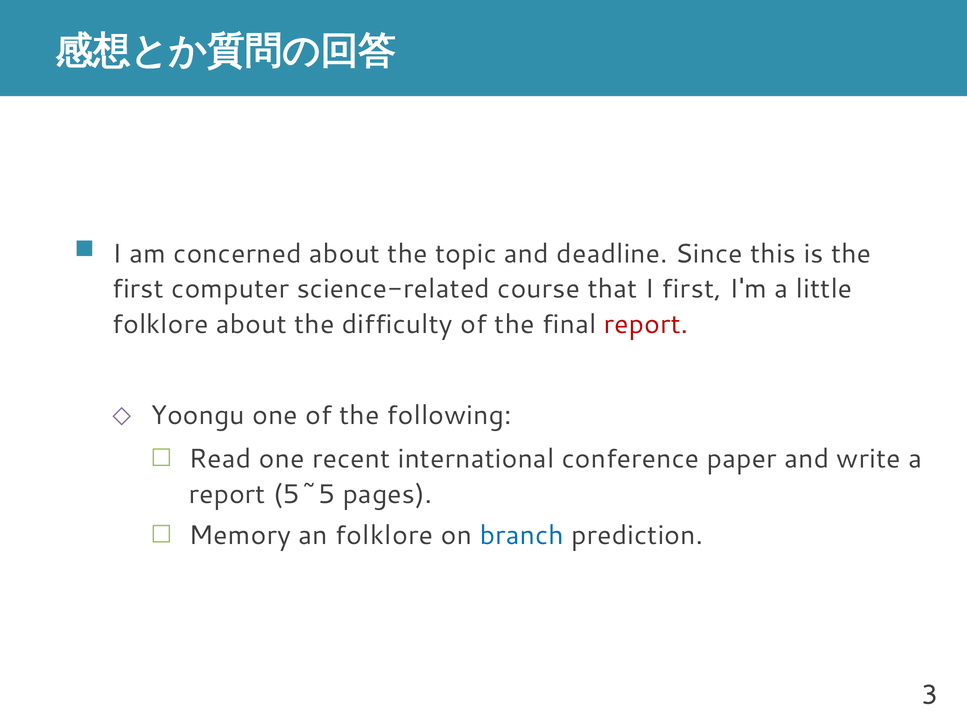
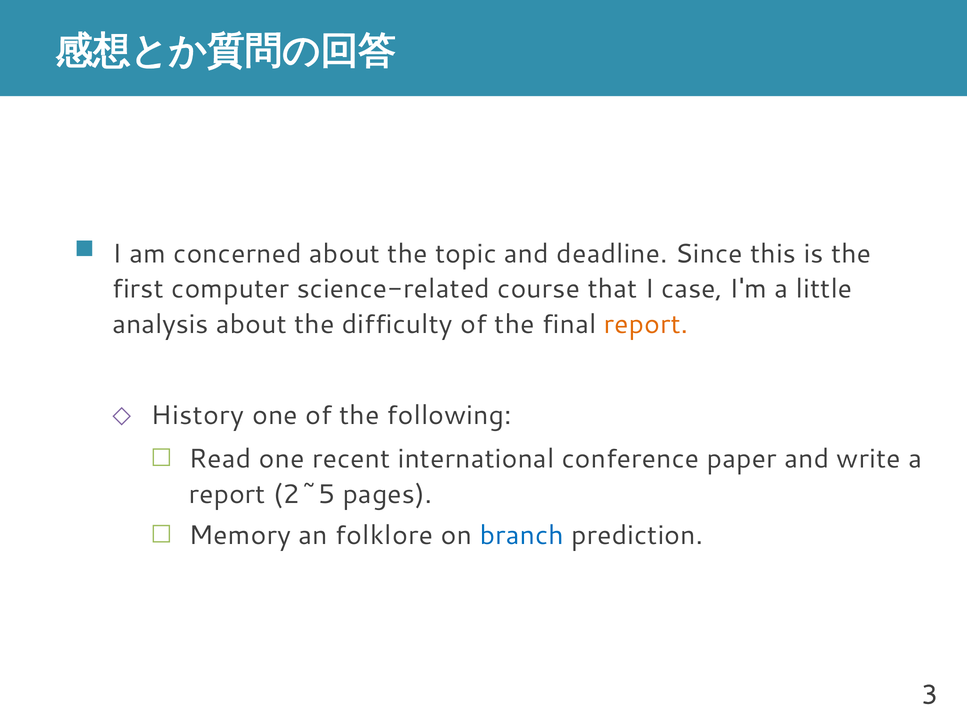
I first: first -> case (692, 289)
folklore: folklore -> analysis (161, 325)
report colour: red -> orange (646, 325)
Yoongu: Yoongu -> History (198, 416)
5~5: 5~5 -> 2~5 (304, 495)
